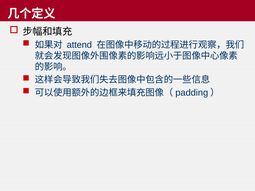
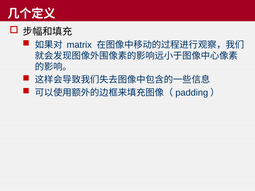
attend: attend -> matrix (79, 45)
